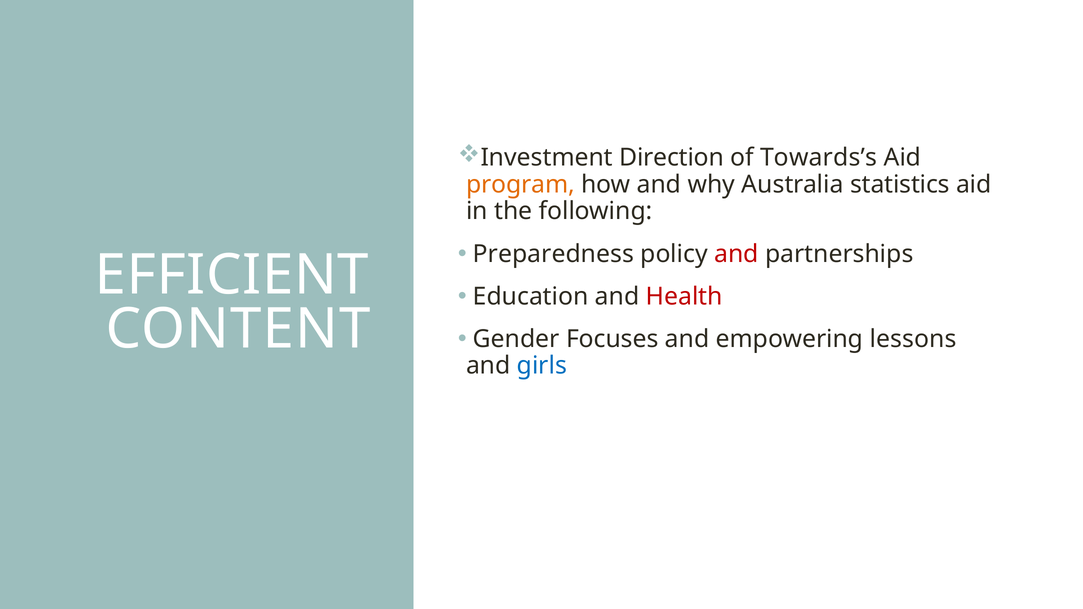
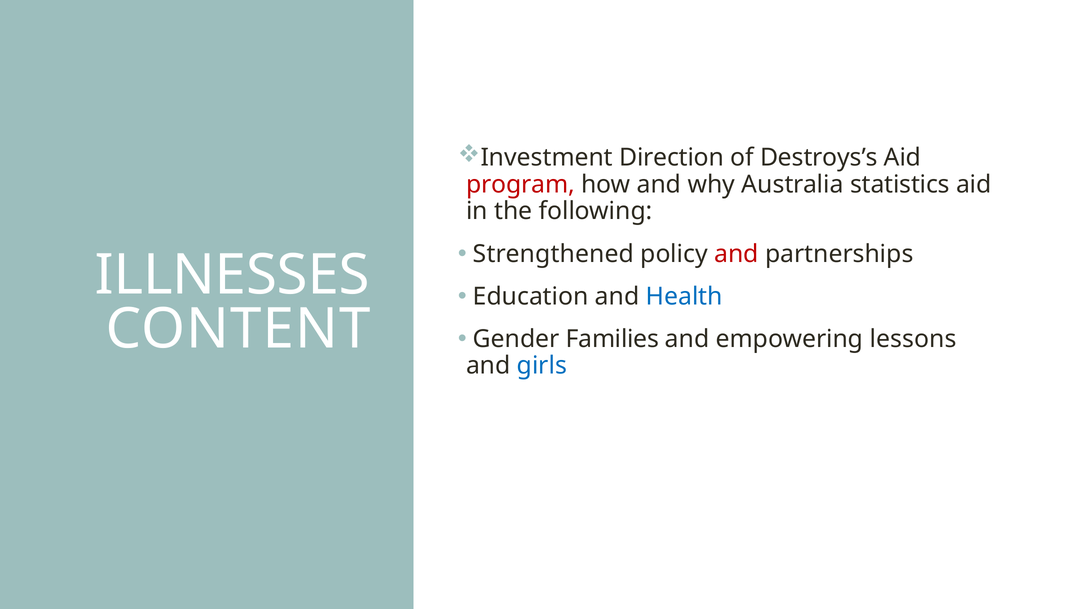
Towards’s: Towards’s -> Destroys’s (819, 158)
program colour: orange -> red (520, 185)
Preparedness: Preparedness -> Strengthened (553, 254)
EFFICIENT: EFFICIENT -> ILLNESSES (232, 275)
Health colour: red -> blue (684, 296)
Focuses: Focuses -> Families (612, 339)
